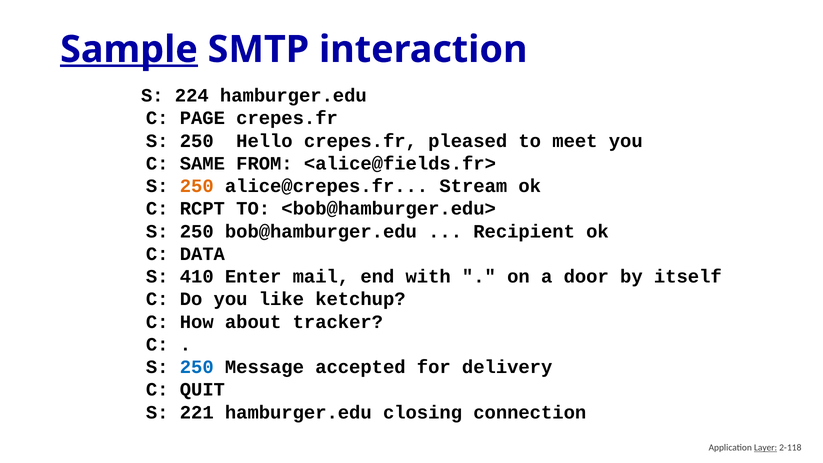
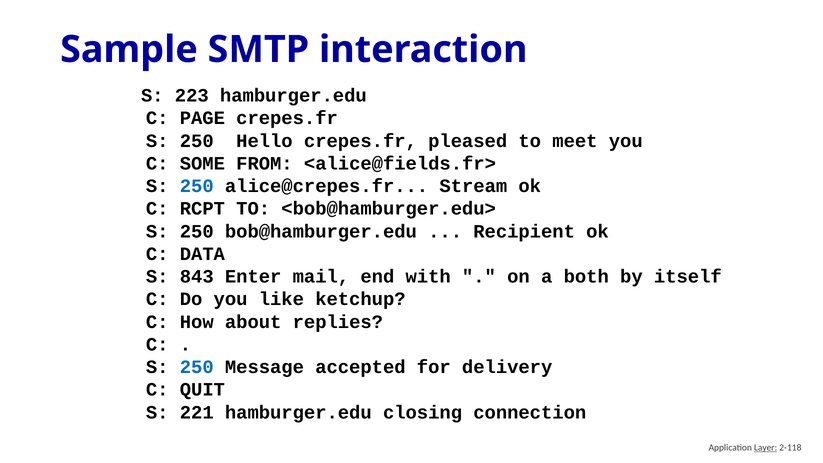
Sample underline: present -> none (129, 49)
224: 224 -> 223 (192, 96)
SAME: SAME -> SOME (202, 163)
250 colour: orange -> blue (197, 186)
410: 410 -> 843 (197, 277)
door: door -> both (586, 277)
tracker: tracker -> replies (338, 322)
